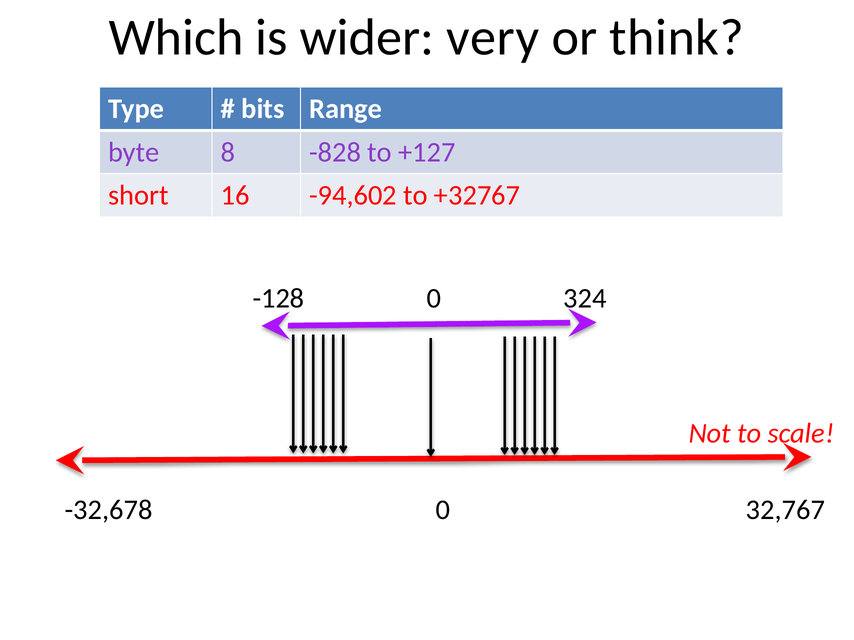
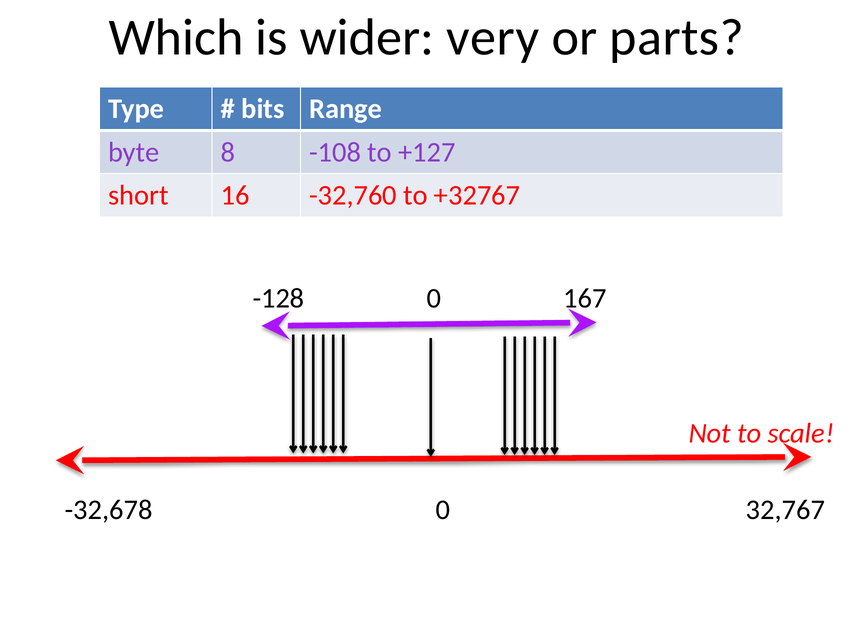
think: think -> parts (677, 38)
-828: -828 -> -108 (335, 152)
-94,602: -94,602 -> -32,760 (353, 196)
324: 324 -> 167 (585, 299)
